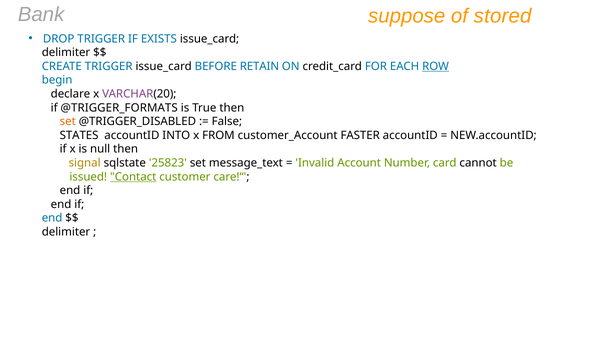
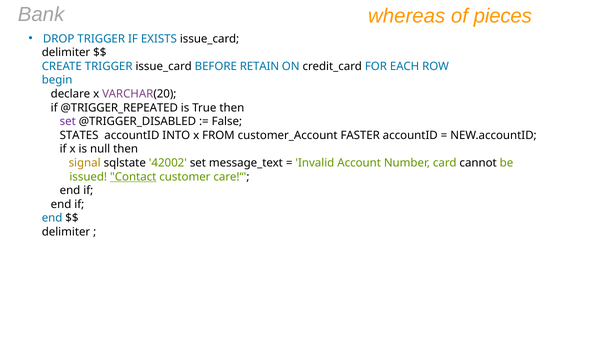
suppose: suppose -> whereas (407, 16)
stored: stored -> pieces (503, 16)
ROW underline: present -> none (436, 66)
@TRIGGER_FORMATS: @TRIGGER_FORMATS -> @TRIGGER_REPEATED (119, 108)
set colour: orange -> purple (68, 121)
25823: 25823 -> 42002 (168, 163)
